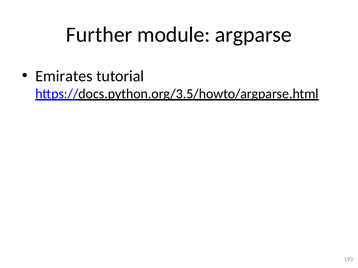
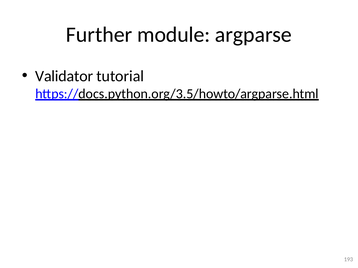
Emirates: Emirates -> Validator (64, 76)
